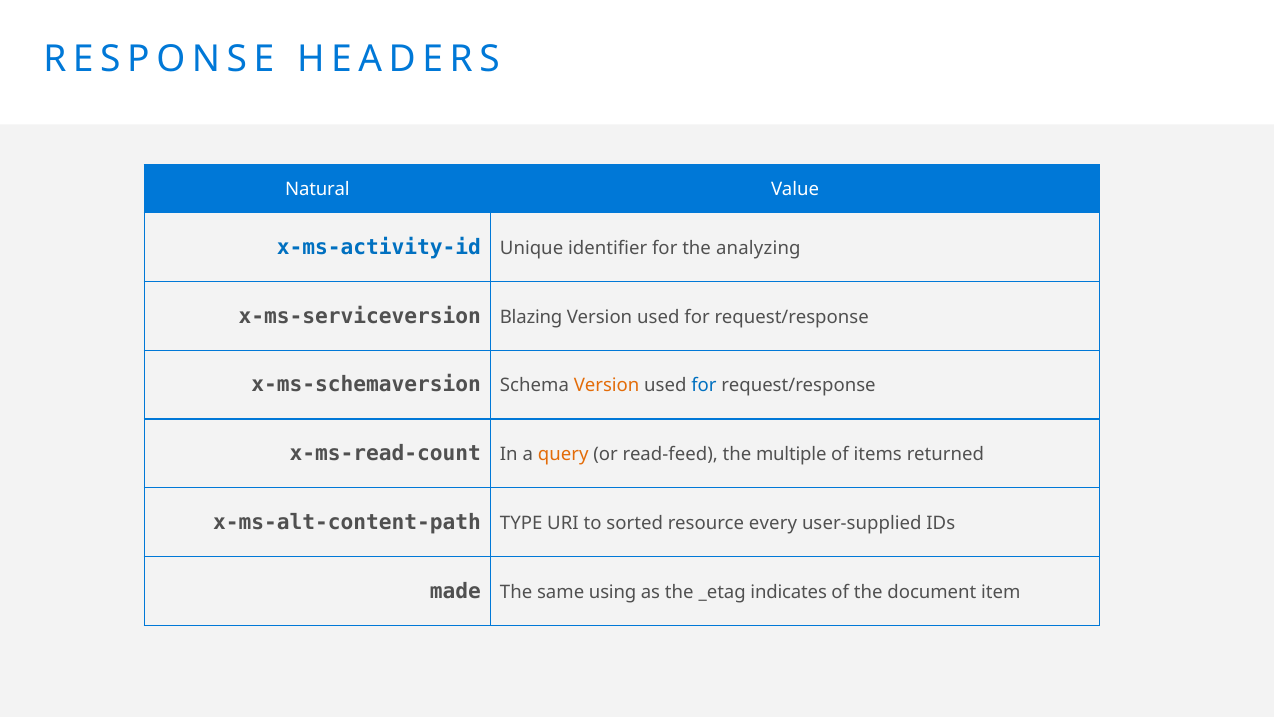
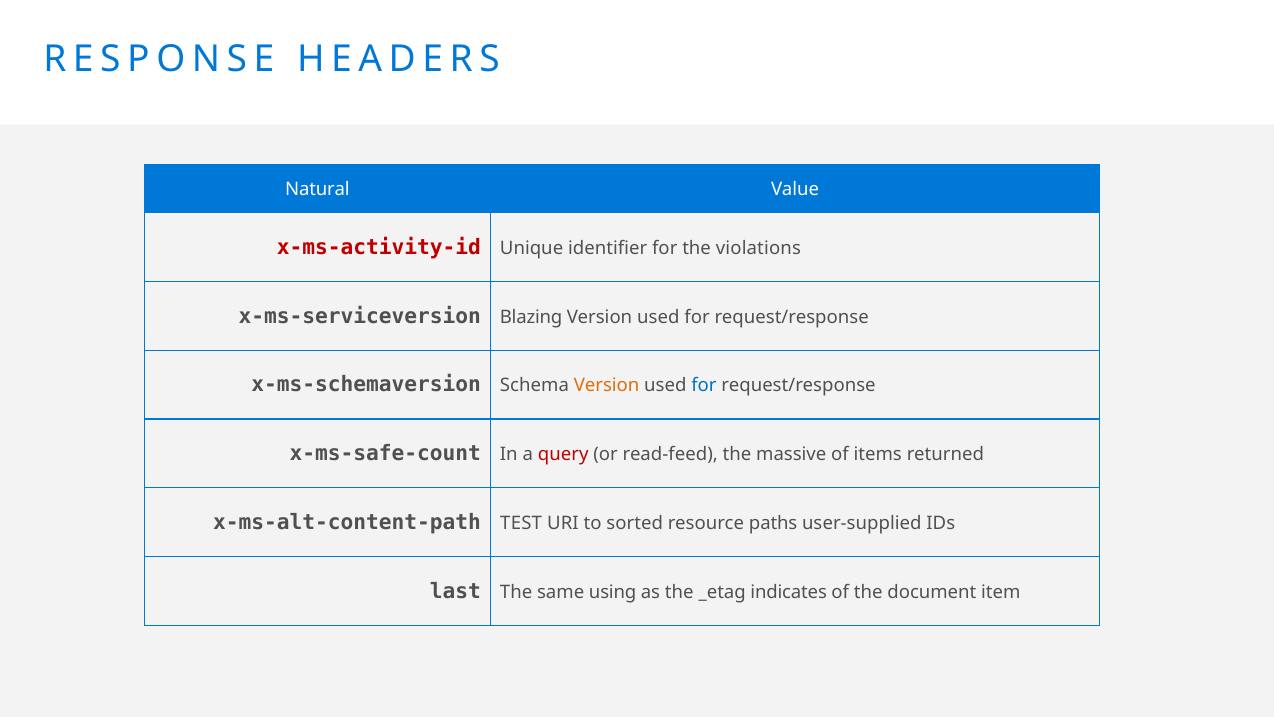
x-ms-activity-id colour: blue -> red (379, 247)
analyzing: analyzing -> violations (758, 248)
x-ms-read-count: x-ms-read-count -> x-ms-safe-count (385, 454)
query colour: orange -> red (563, 454)
multiple: multiple -> massive (791, 454)
TYPE: TYPE -> TEST (521, 523)
every: every -> paths (773, 523)
made: made -> last (455, 591)
